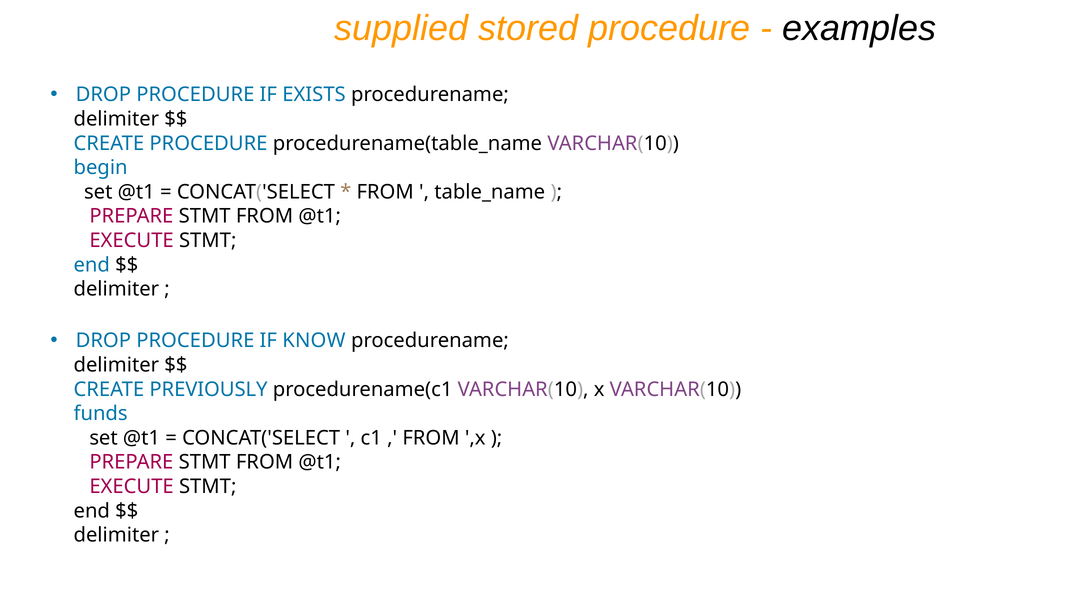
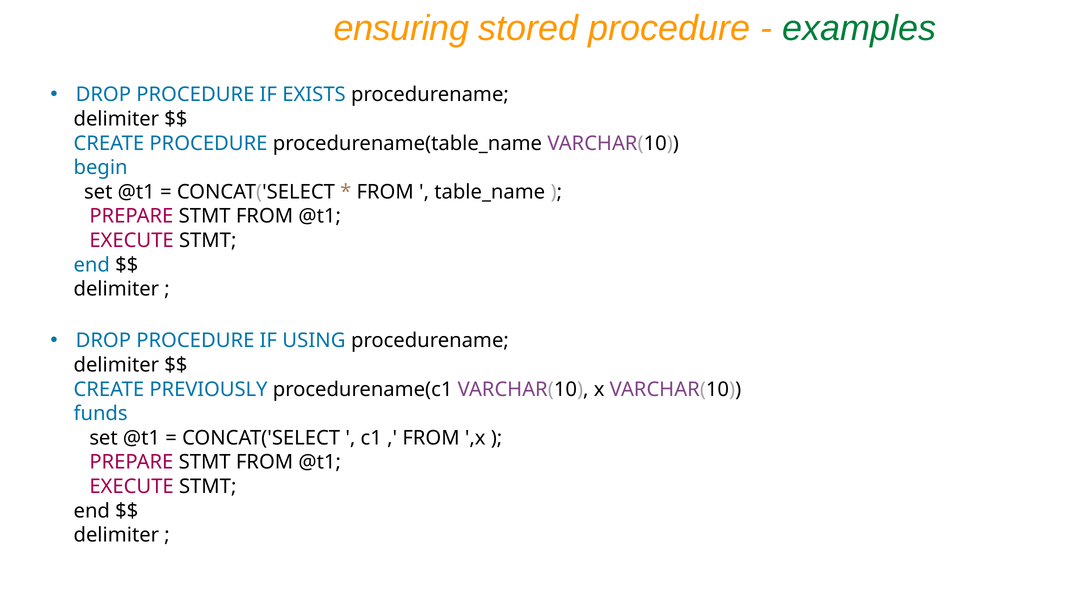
supplied: supplied -> ensuring (401, 28)
examples colour: black -> green (859, 28)
KNOW: KNOW -> USING (314, 340)
